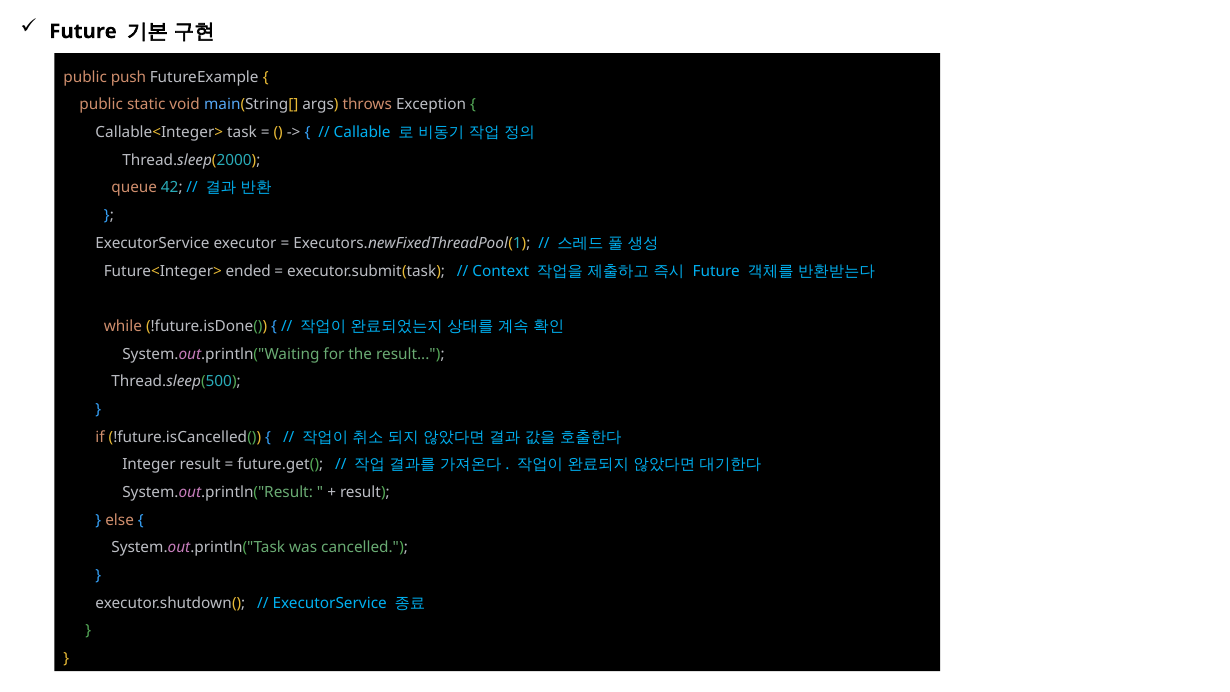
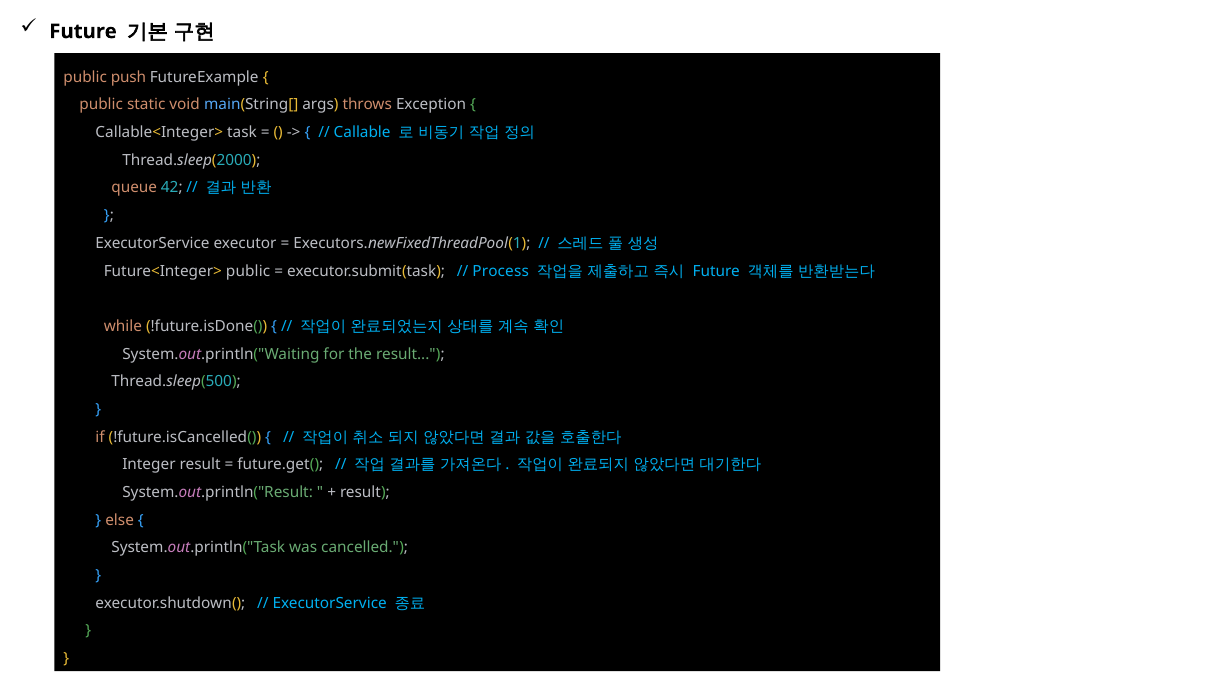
Future<Integer> ended: ended -> public (248, 271)
Context: Context -> Process (501, 271)
